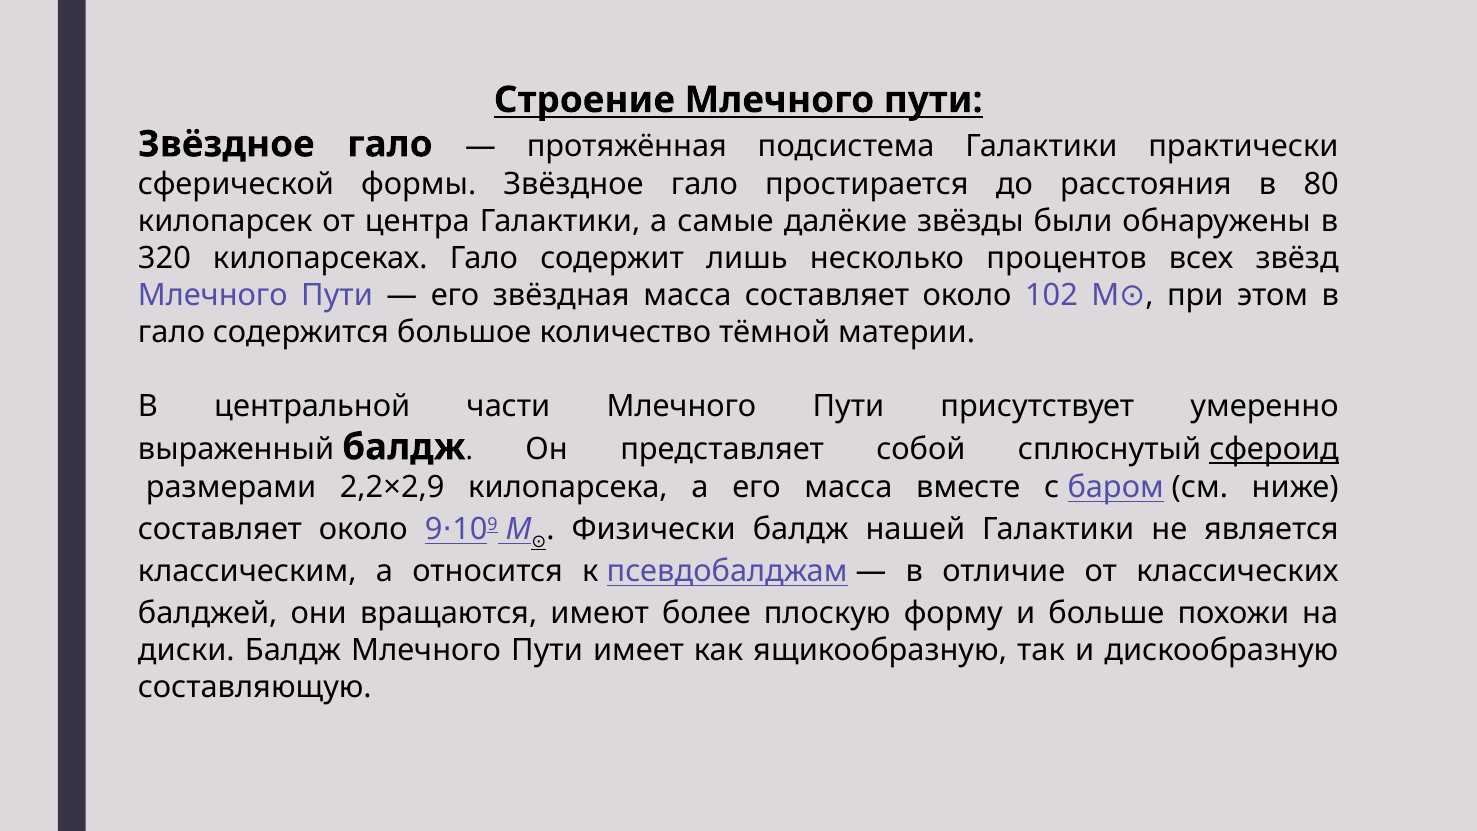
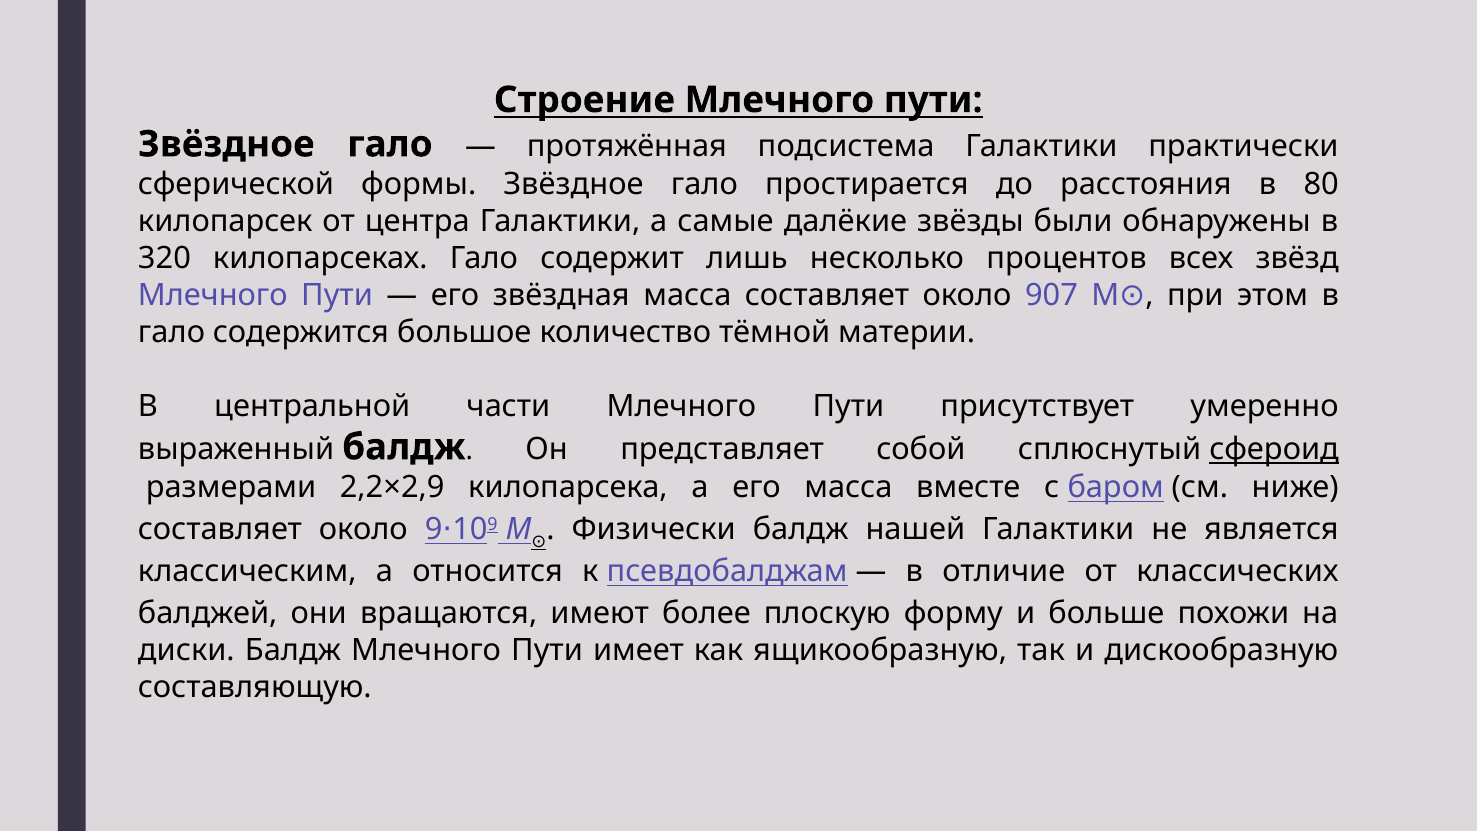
102: 102 -> 907 (1052, 295)
